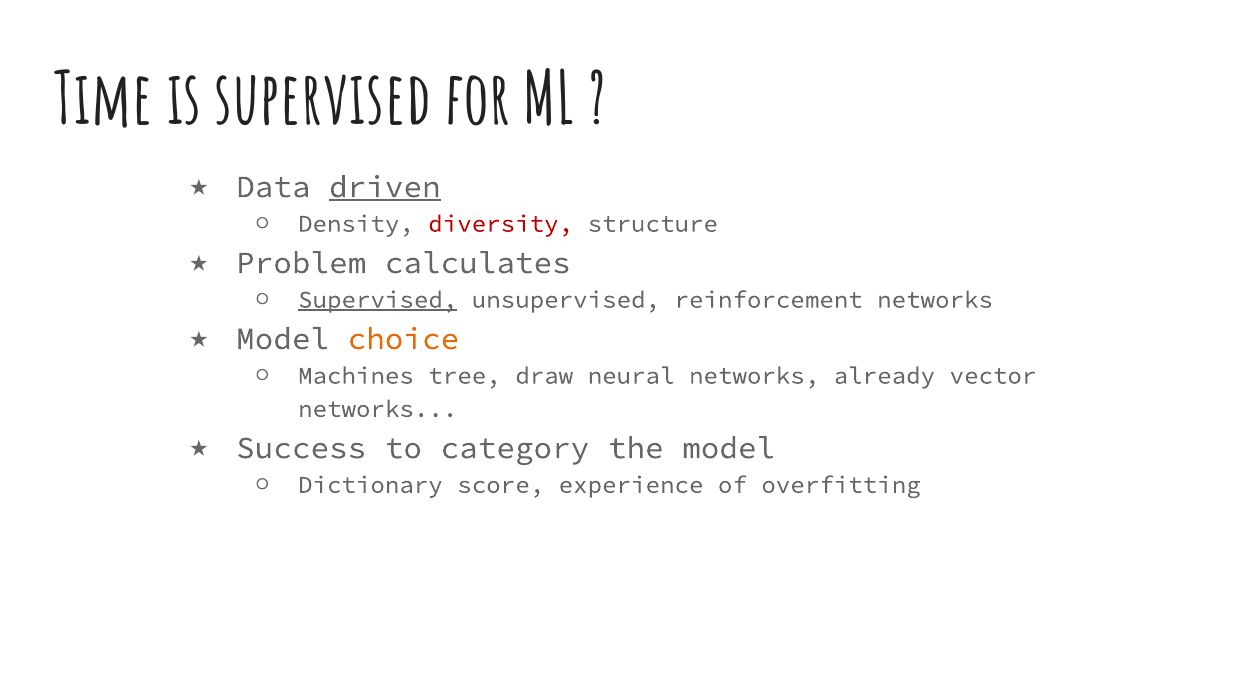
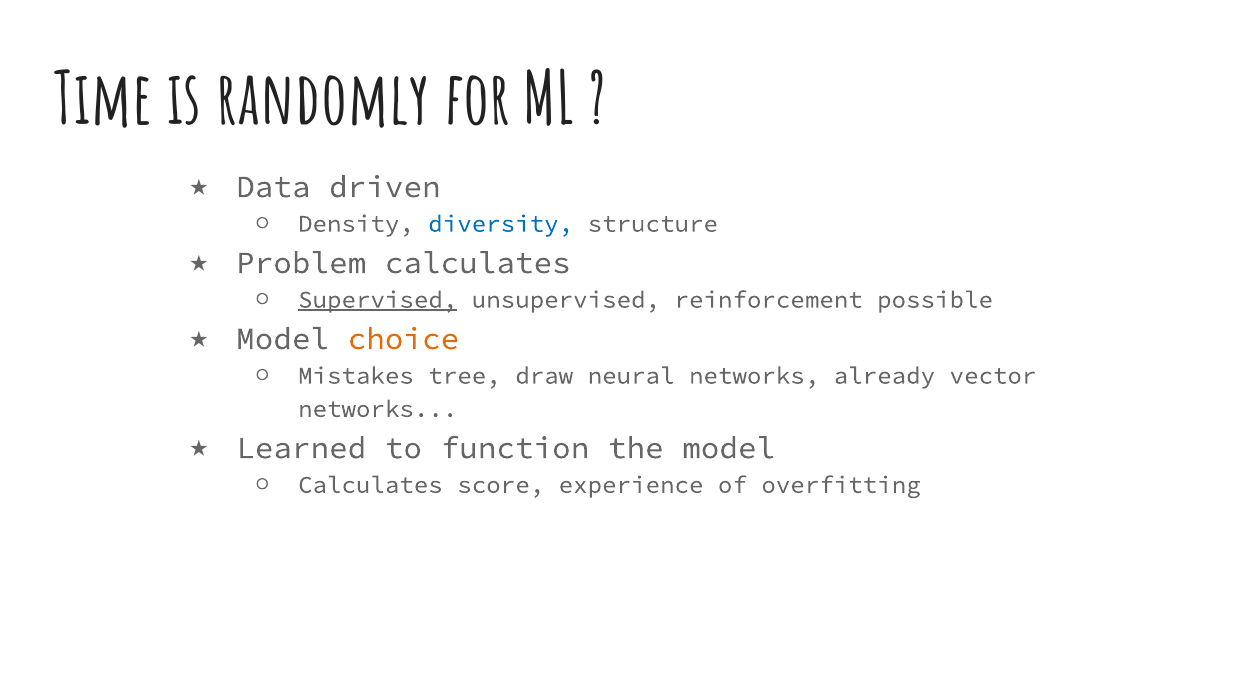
is supervised: supervised -> randomly (323, 100)
driven underline: present -> none (385, 187)
diversity colour: red -> blue (501, 224)
reinforcement networks: networks -> possible (935, 300)
Machines: Machines -> Mistakes (356, 376)
Success: Success -> Learned (301, 448)
category: category -> function (515, 448)
Dictionary: Dictionary -> Calculates (370, 485)
